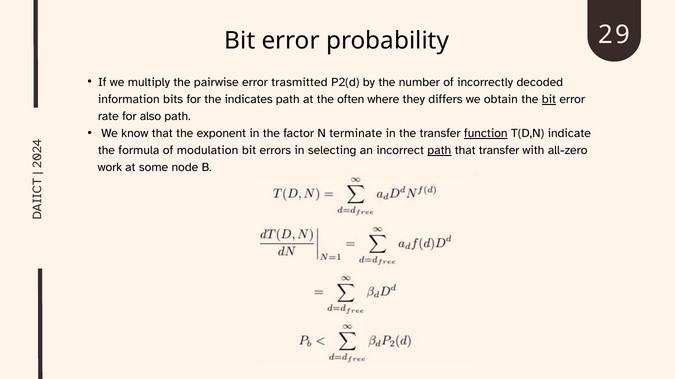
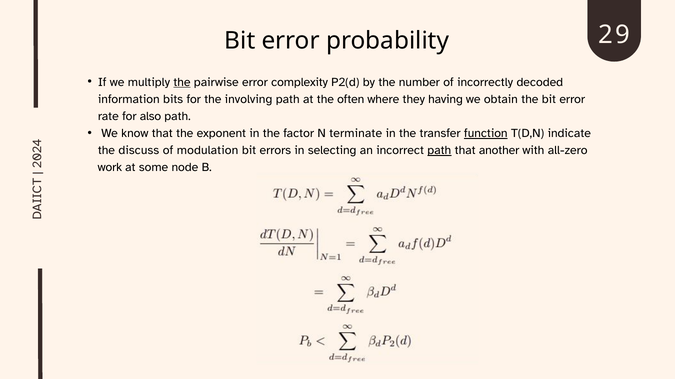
the underline: none -> present (182, 82)
trasmitted: trasmitted -> complexity (300, 82)
indicates: indicates -> involving (249, 99)
differs: differs -> having (445, 99)
bit underline: present -> none (549, 99)
formula: formula -> discuss (139, 151)
that transfer: transfer -> another (499, 151)
